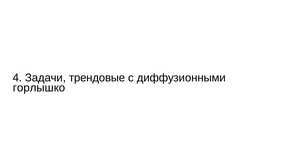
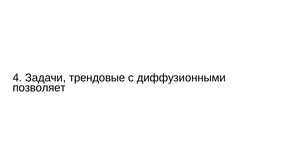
горлышко: горлышко -> позволяет (39, 88)
